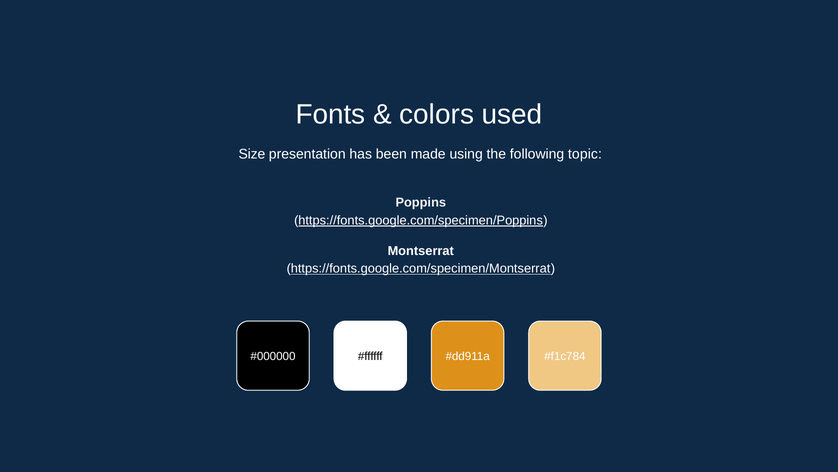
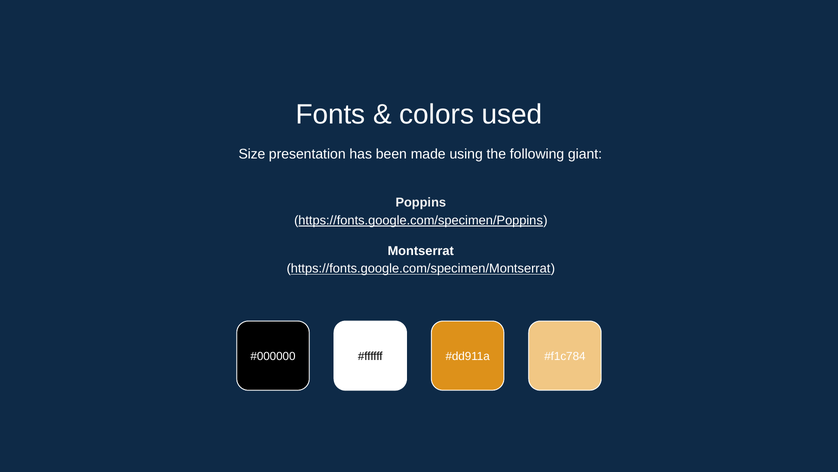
topic: topic -> giant (585, 154)
